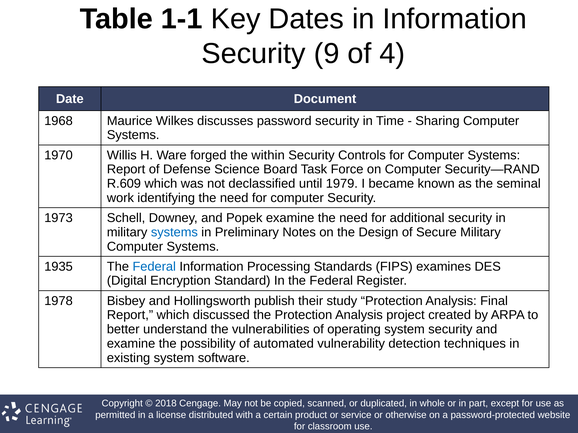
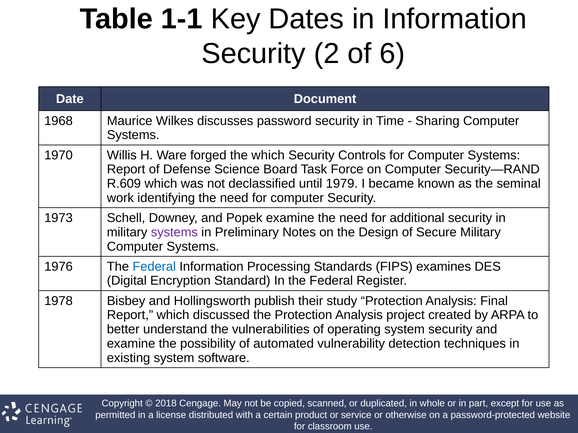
9: 9 -> 2 (327, 54)
4: 4 -> 6 (392, 54)
the within: within -> which (268, 155)
systems colour: blue -> purple (174, 232)
1935: 1935 -> 1976 (59, 267)
